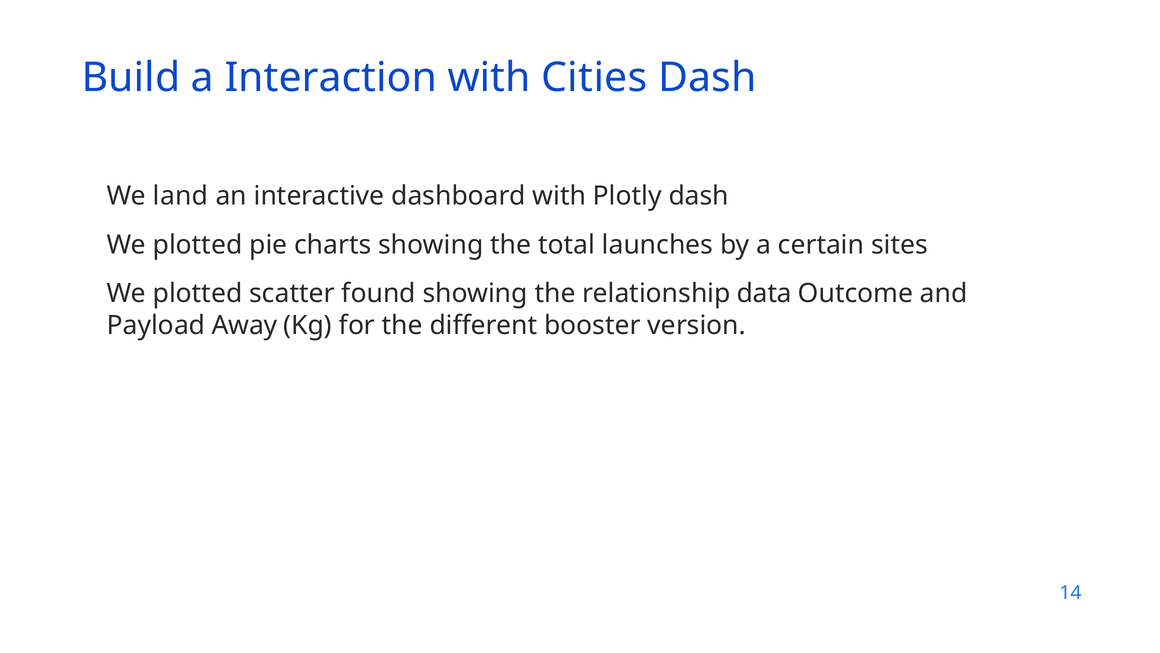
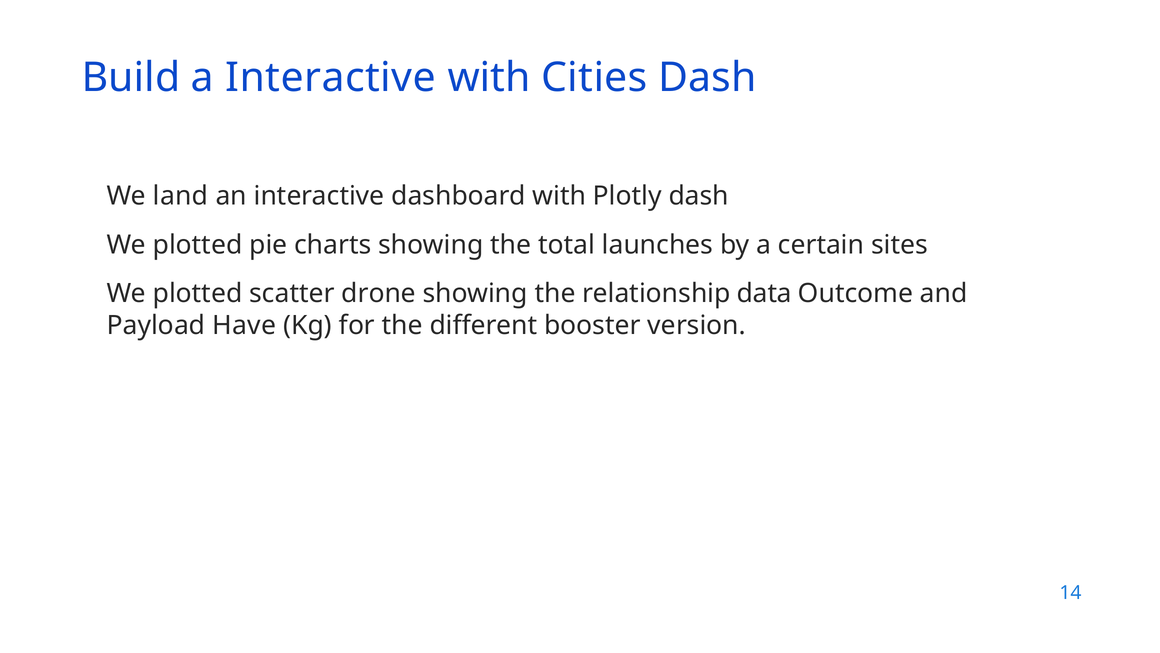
a Interaction: Interaction -> Interactive (331, 77)
found: found -> drone (379, 293)
Away: Away -> Have (244, 325)
